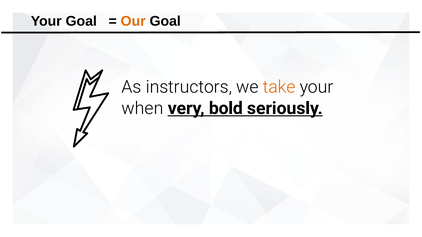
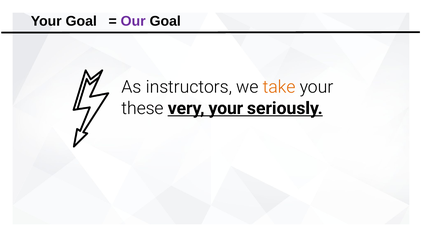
Our colour: orange -> purple (133, 21)
when: when -> these (143, 108)
very bold: bold -> your (226, 108)
